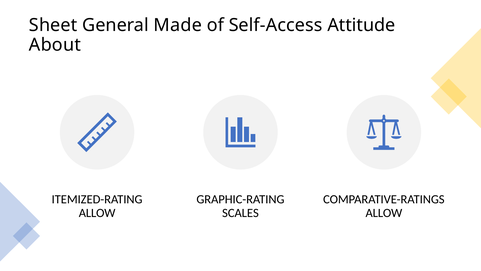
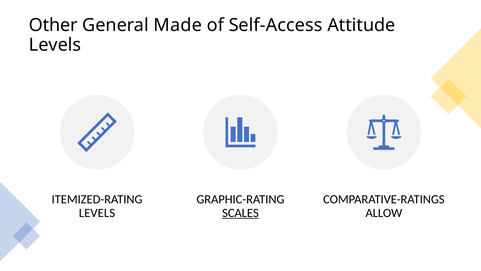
Sheet: Sheet -> Other (53, 25)
About: About -> Levels (55, 45)
ALLOW: ALLOW -> LEVELS (97, 213)
SCALES underline: none -> present (240, 213)
